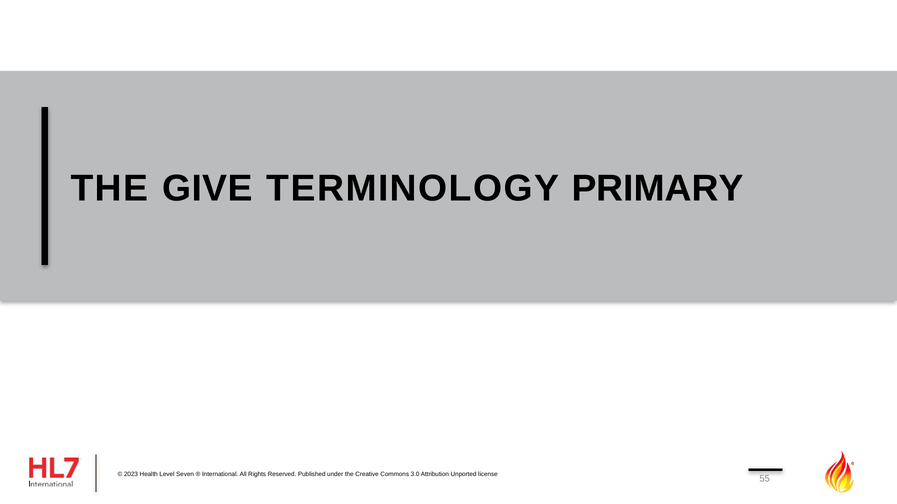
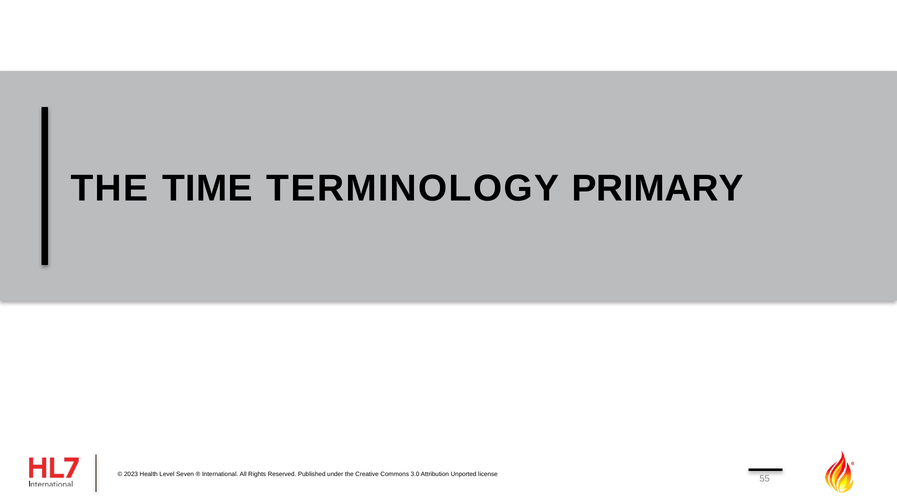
GIVE: GIVE -> TIME (207, 189)
